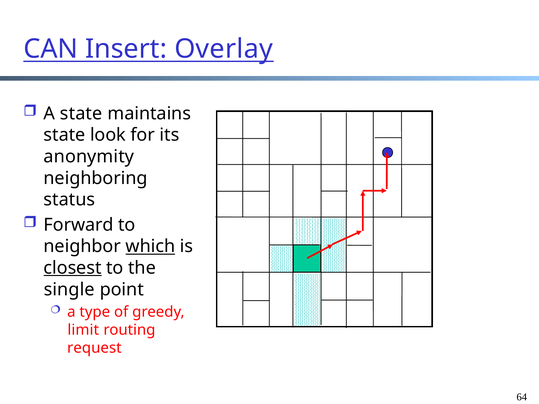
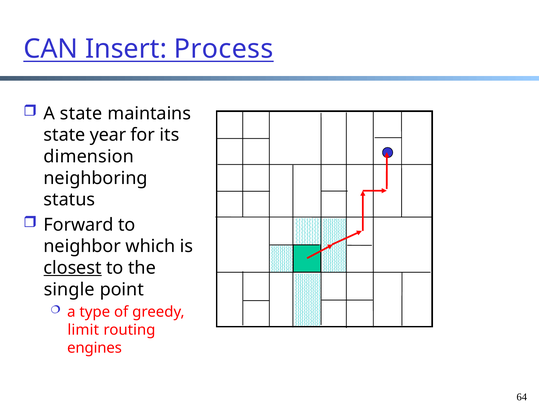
Overlay: Overlay -> Process (224, 49)
look: look -> year (108, 135)
anonymity: anonymity -> dimension (89, 157)
which underline: present -> none (150, 247)
request: request -> engines (95, 348)
